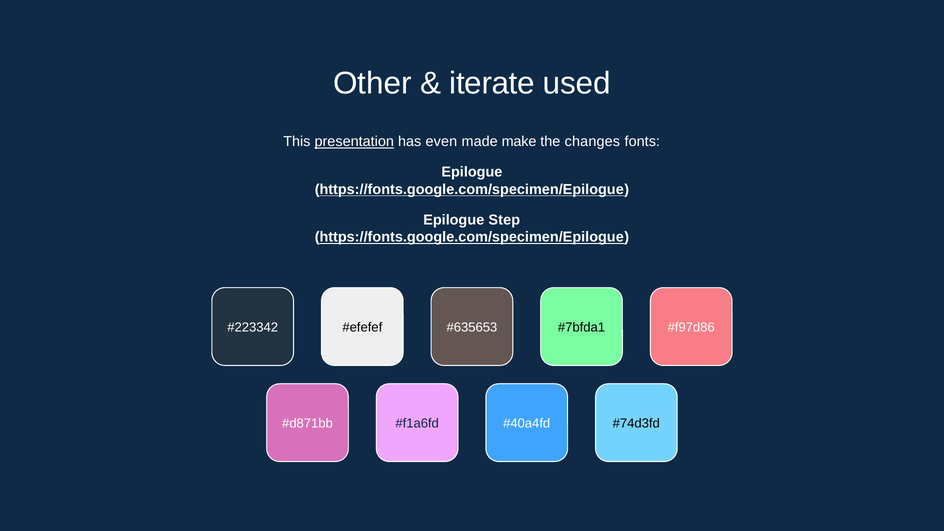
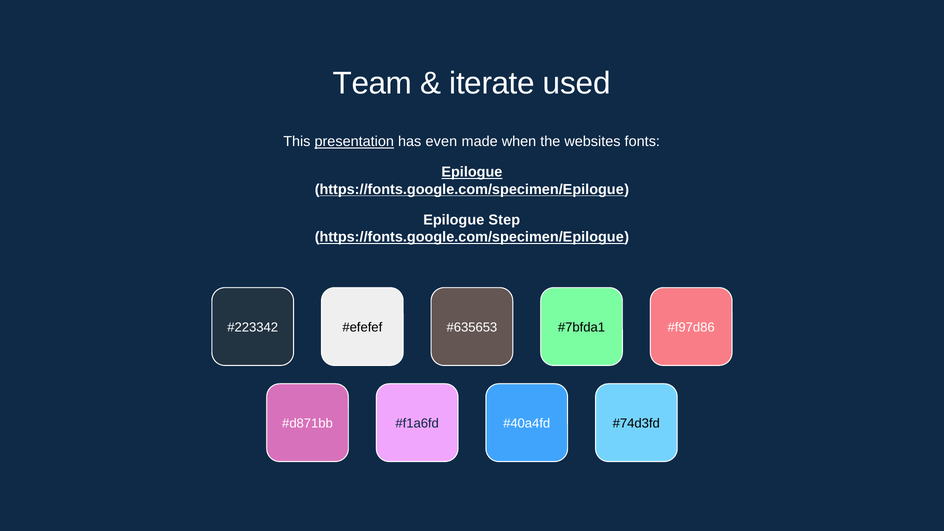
Other: Other -> Team (372, 83)
make: make -> when (519, 142)
changes: changes -> websites (592, 142)
Epilogue underline: none -> present (472, 172)
